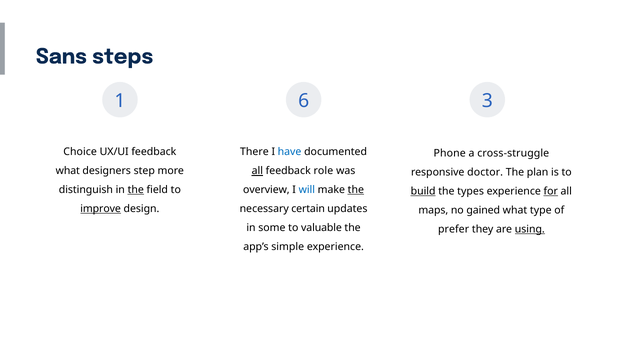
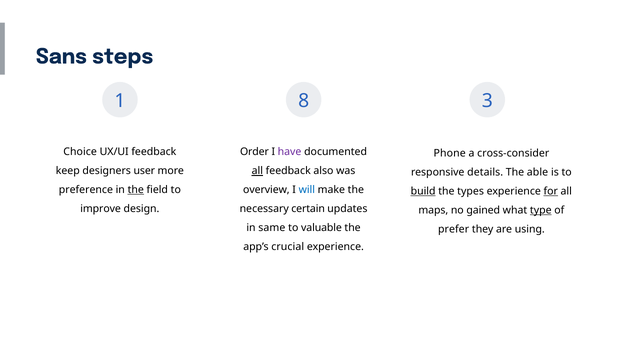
6: 6 -> 8 (304, 101)
There: There -> Order (254, 152)
have colour: blue -> purple (290, 152)
cross-struggle: cross-struggle -> cross-consider (513, 154)
what: what -> keep (68, 171)
step: step -> user (144, 171)
role: role -> also (323, 171)
doctor: doctor -> details (485, 173)
plan: plan -> able (538, 173)
distinguish: distinguish -> preference (86, 190)
the underline: present -> none (356, 190)
improve underline: present -> none (101, 209)
type underline: none -> present (541, 211)
some: some -> same (272, 228)
using underline: present -> none (530, 230)
simple: simple -> crucial (288, 247)
